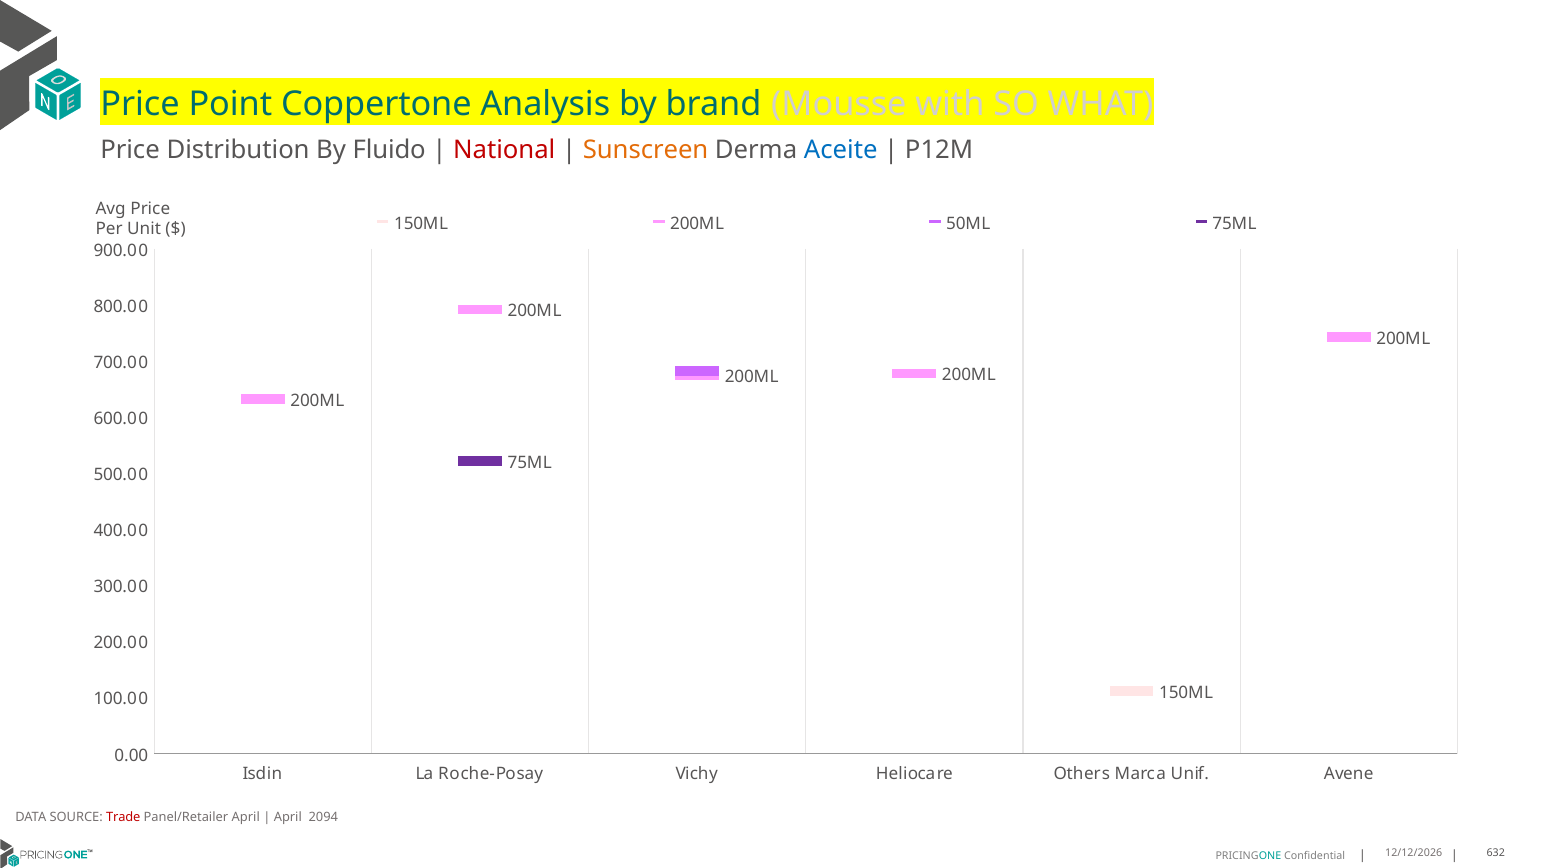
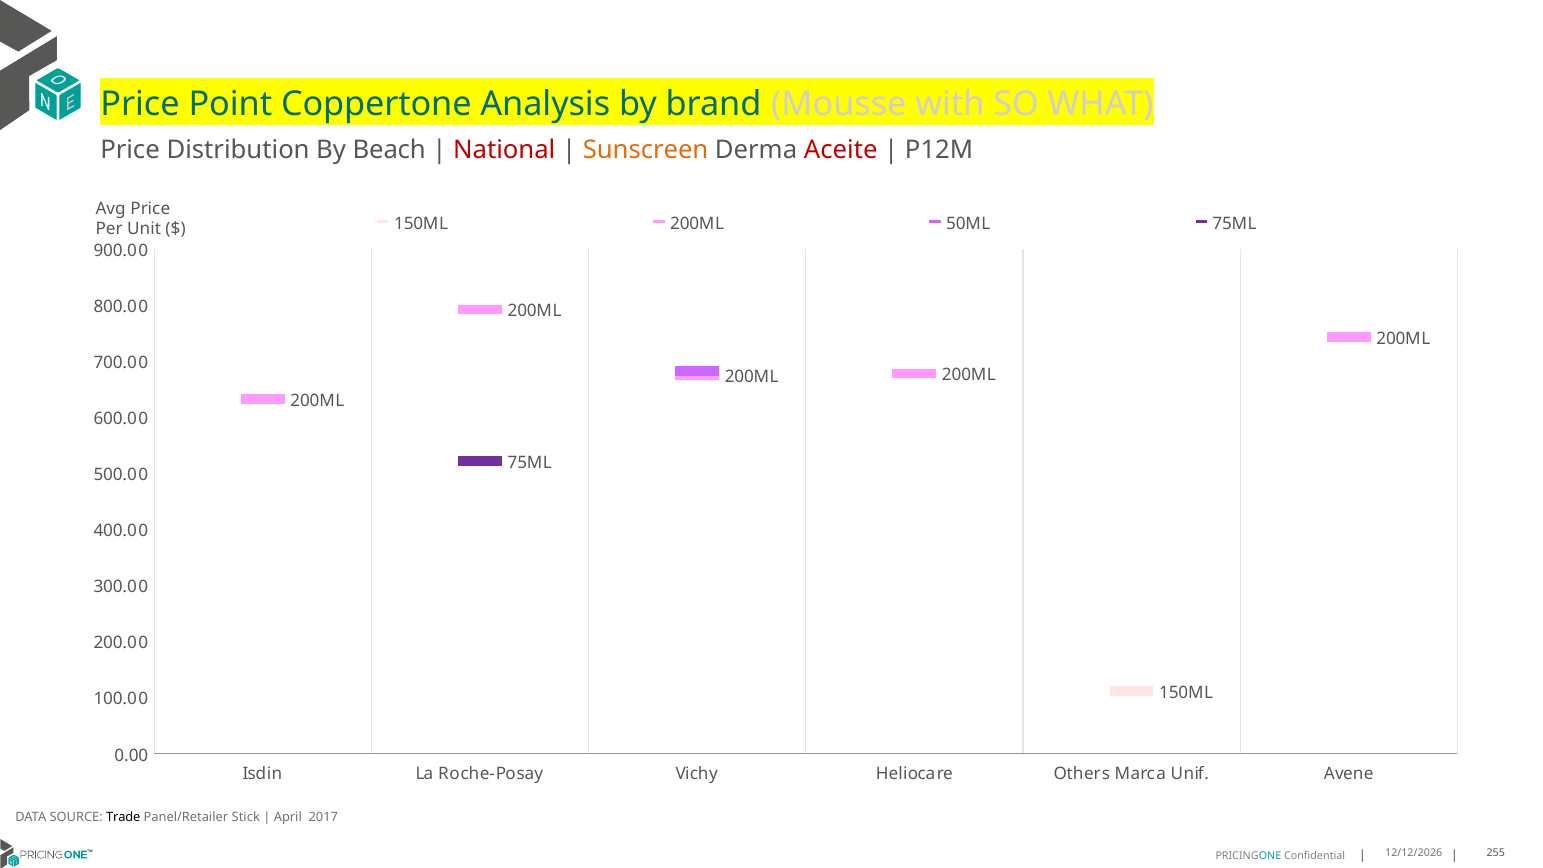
Fluido: Fluido -> Beach (389, 150)
Aceite colour: blue -> red (841, 150)
Trade colour: red -> black (123, 817)
Panel/Retailer April: April -> Stick (246, 817)
2094: 2094 -> 2017 (323, 817)
632: 632 -> 255 (1496, 853)
